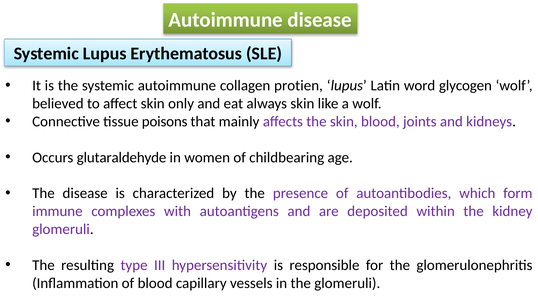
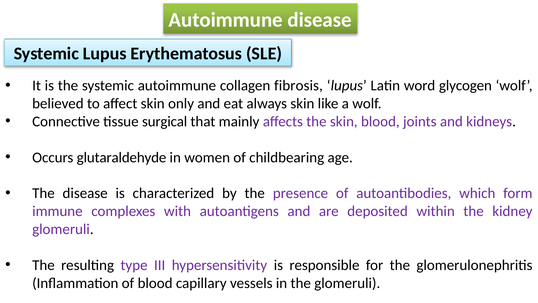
protien: protien -> fibrosis (298, 86)
poisons: poisons -> surgical (165, 121)
